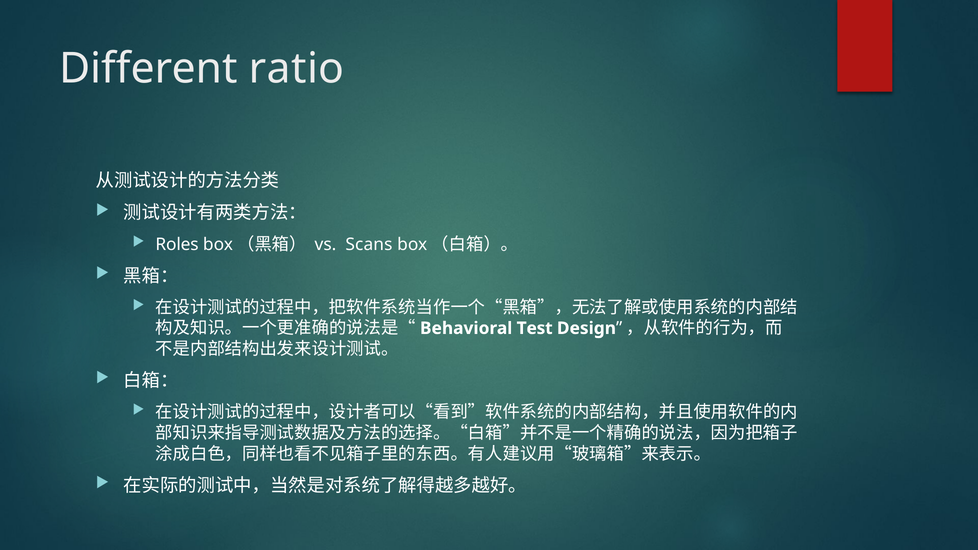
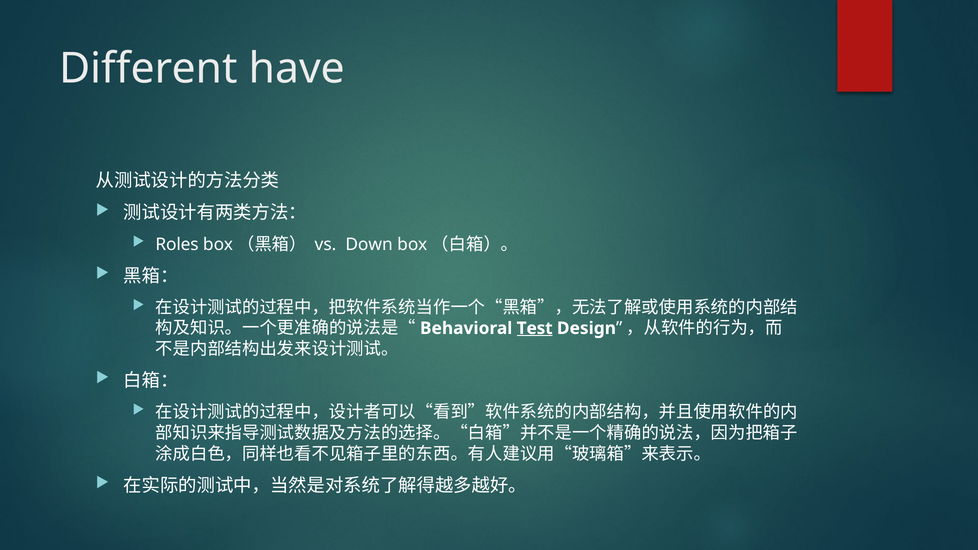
ratio: ratio -> have (297, 69)
Scans: Scans -> Down (369, 244)
Test underline: none -> present (535, 328)
